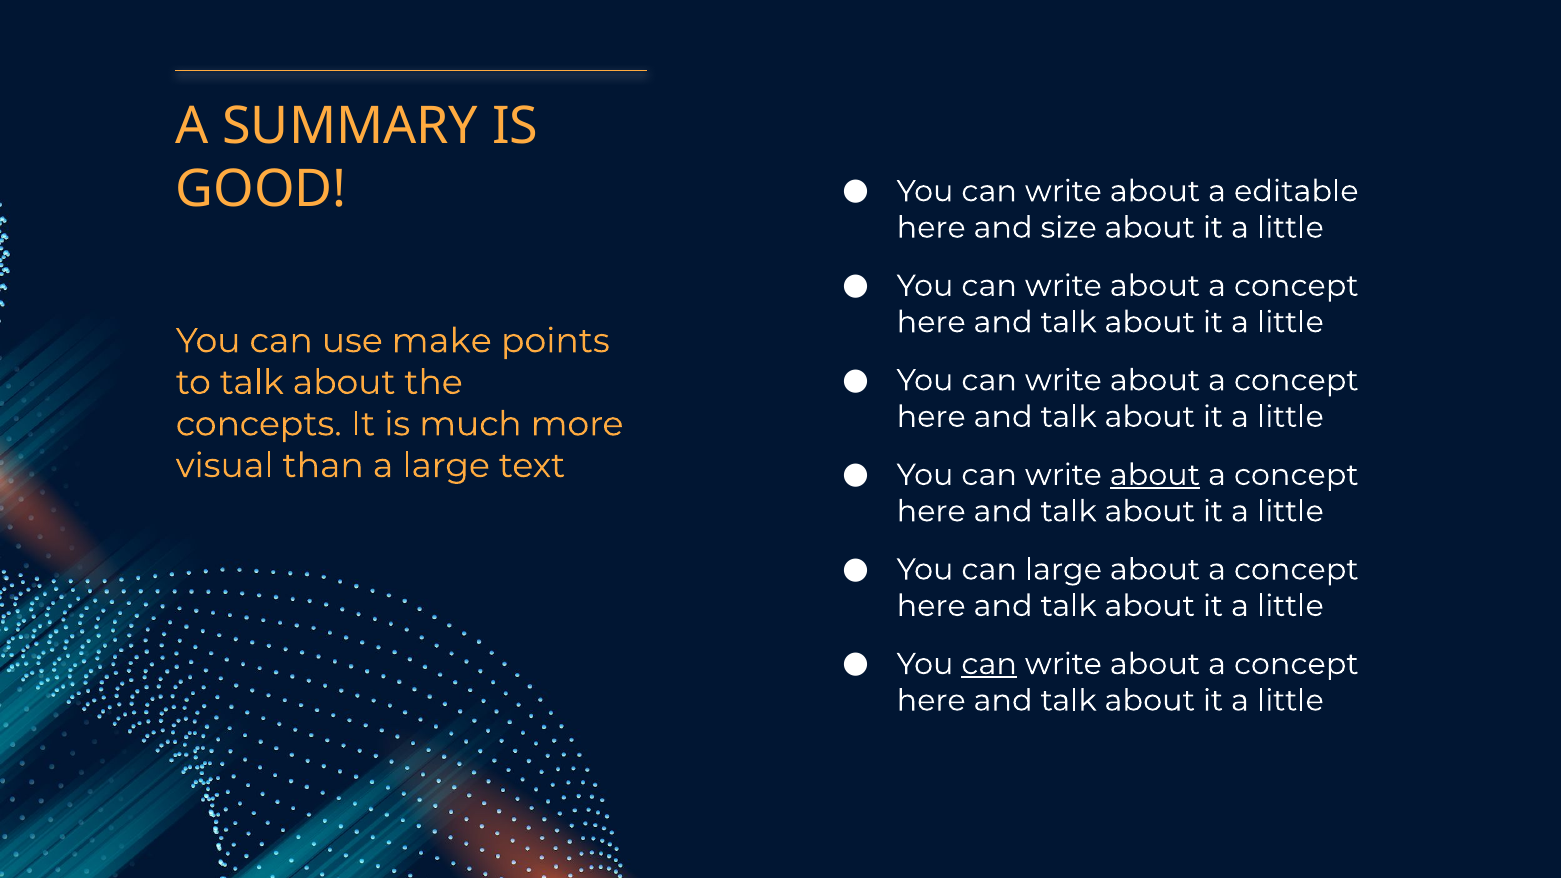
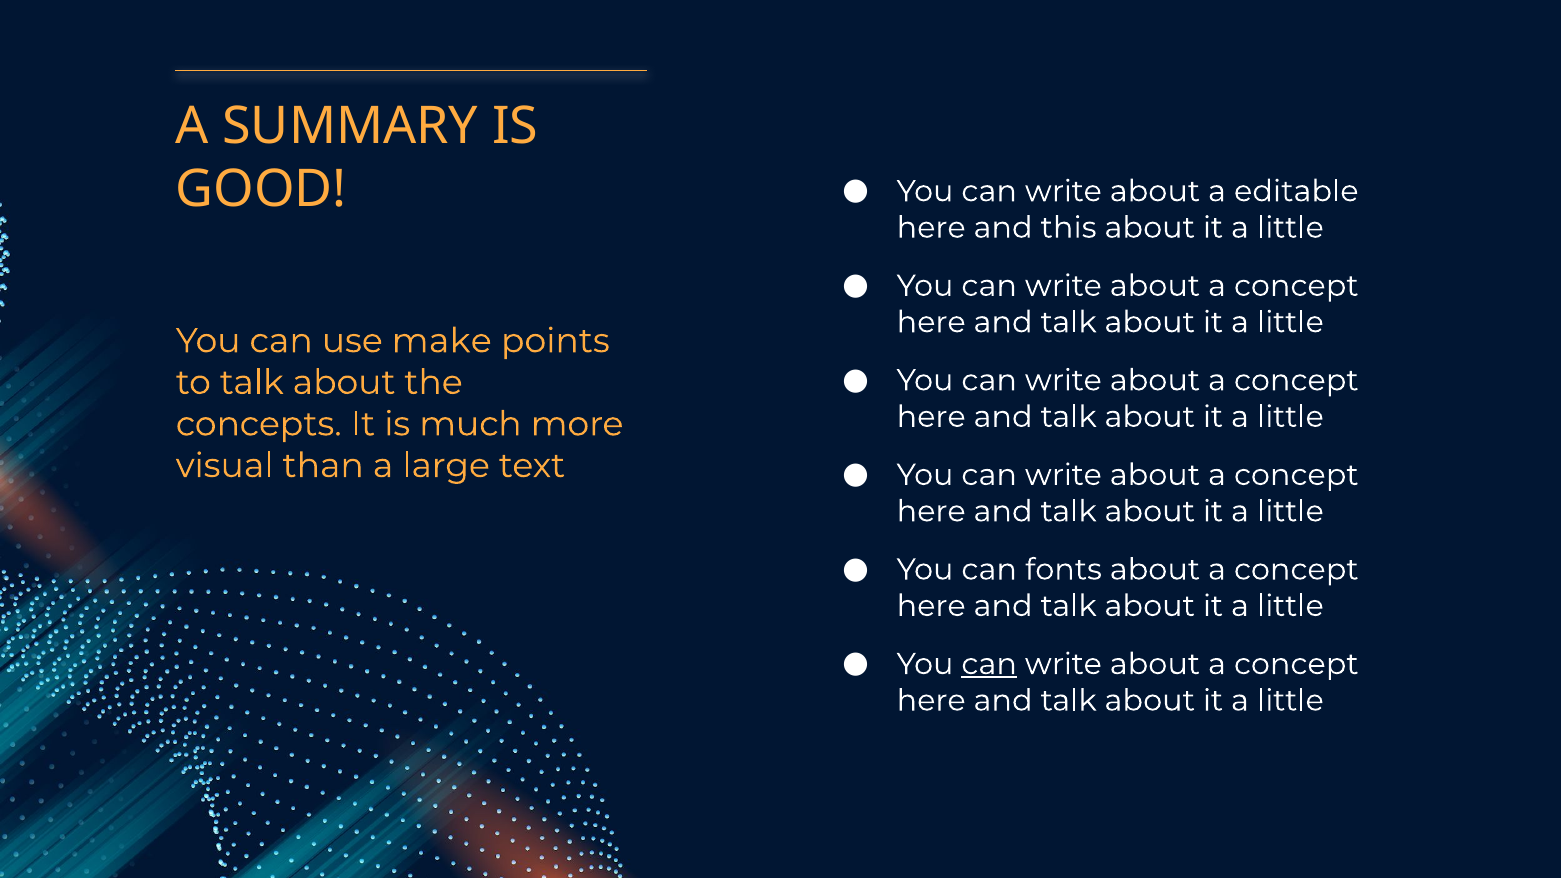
size: size -> this (1069, 228)
about underline: present -> none (1155, 475)
can large: large -> fonts (1063, 570)
